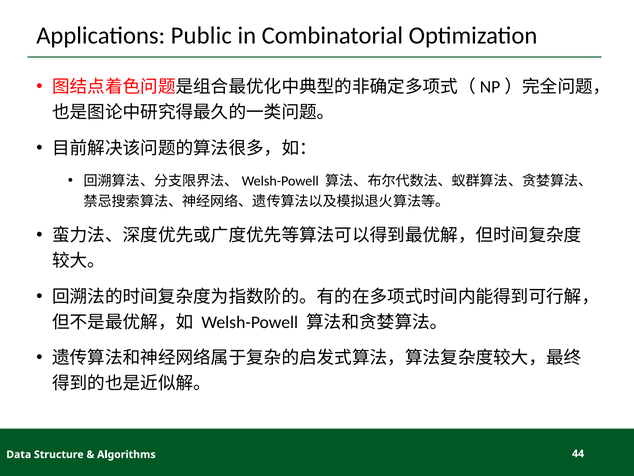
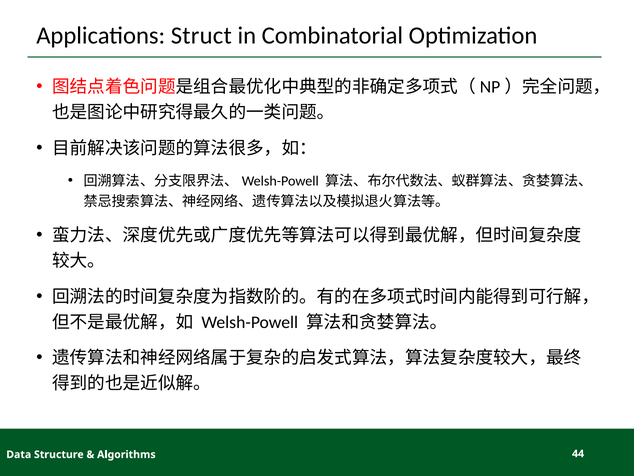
Public: Public -> Struct (201, 36)
